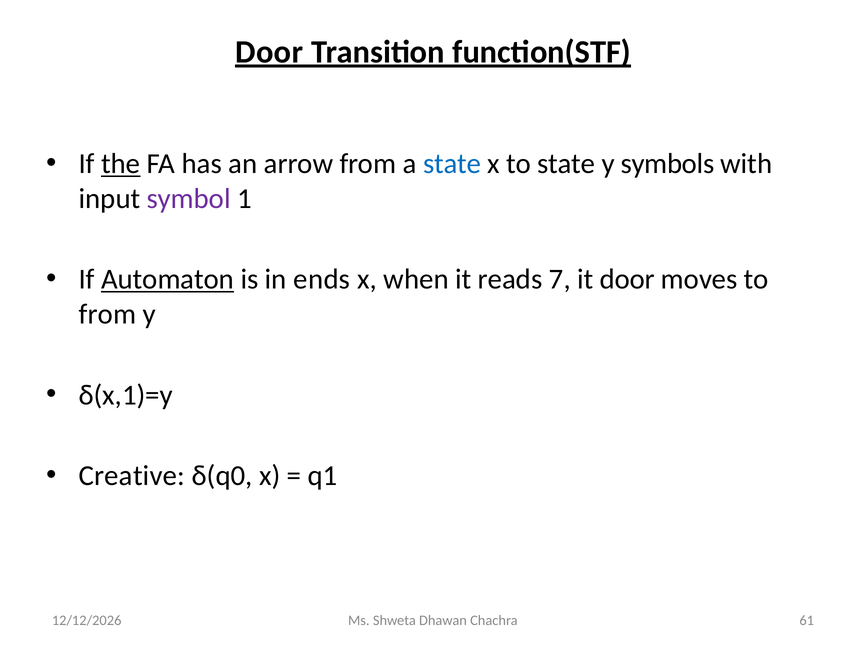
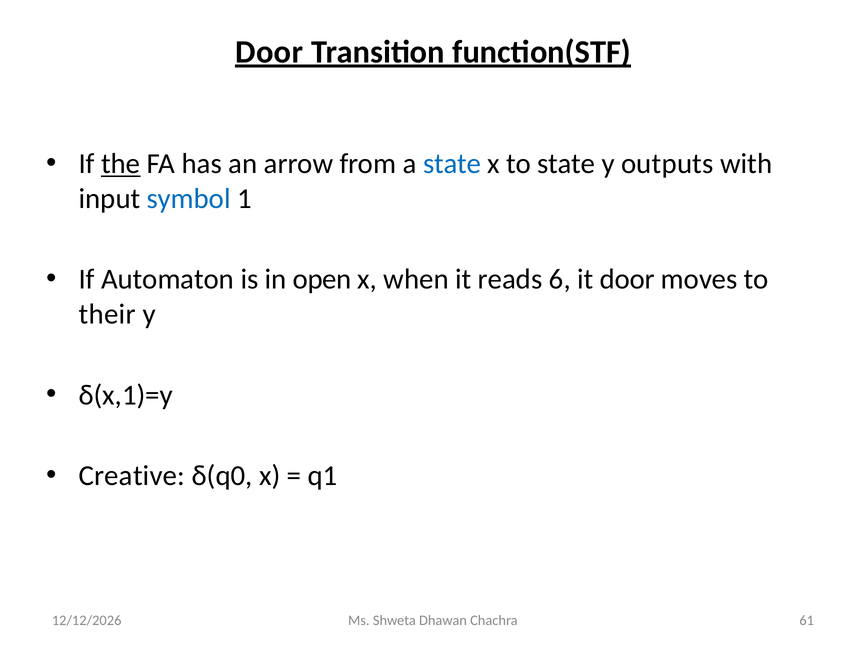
symbols: symbols -> outputs (667, 164)
symbol colour: purple -> blue (189, 198)
Automaton underline: present -> none (168, 279)
ends: ends -> open (322, 279)
7: 7 -> 6 (560, 279)
from: from -> their (107, 314)
